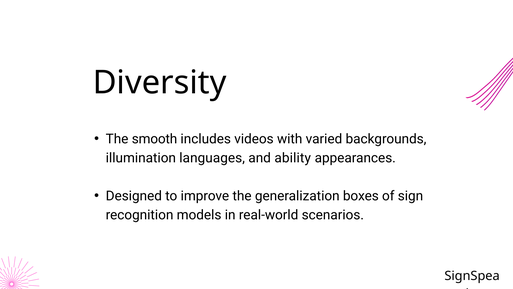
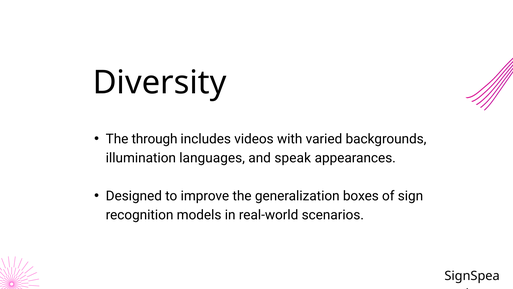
smooth: smooth -> through (155, 139)
ability: ability -> speak (293, 158)
